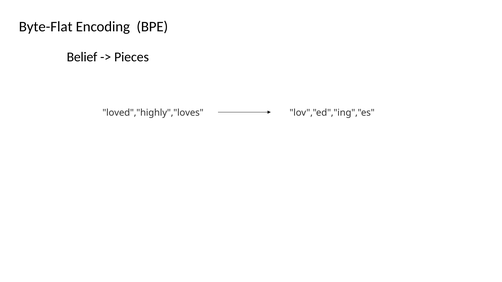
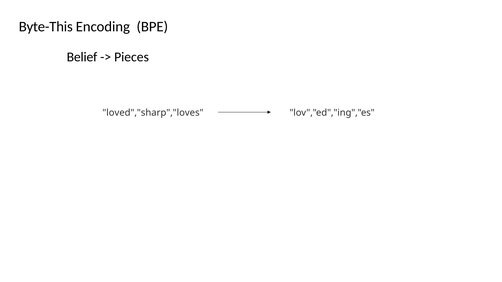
Byte-Flat: Byte-Flat -> Byte-This (46, 27)
loved","highly","loves: loved","highly","loves -> loved","sharp","loves (153, 113)
